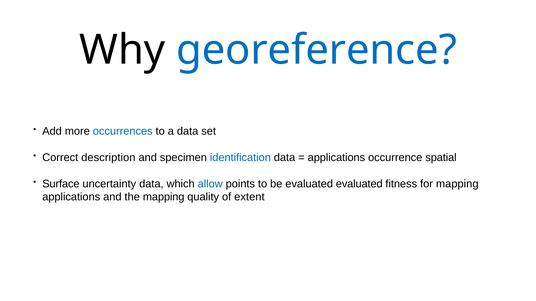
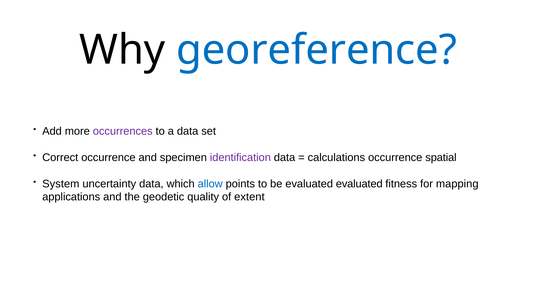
occurrences colour: blue -> purple (123, 131)
Correct description: description -> occurrence (108, 158)
identification colour: blue -> purple (240, 158)
applications: applications -> calculations (336, 158)
Surface: Surface -> System (61, 184)
the mapping: mapping -> geodetic (164, 197)
